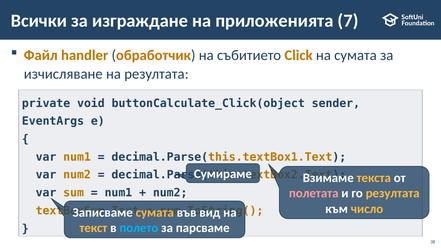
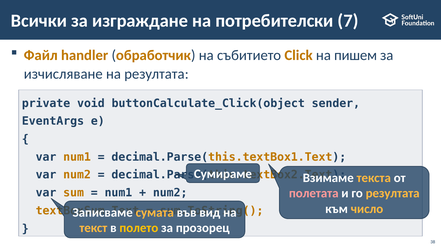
приложенията: приложенията -> потребителски (274, 21)
на сумата: сумата -> пишем (356, 55)
полето colour: light blue -> yellow (139, 228)
парсваме: парсваме -> прозорец (203, 228)
